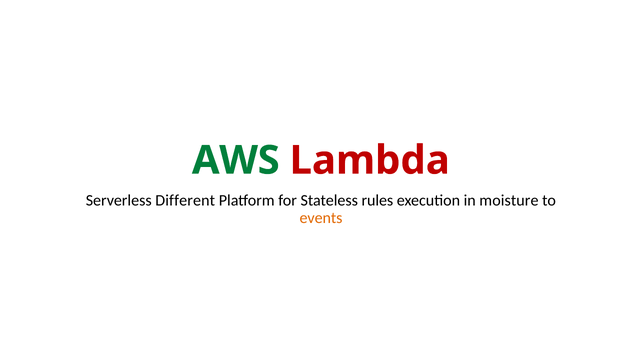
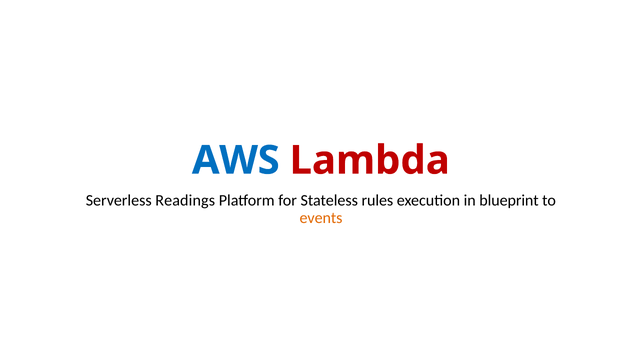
AWS colour: green -> blue (236, 160)
Different: Different -> Readings (185, 201)
moisture: moisture -> blueprint (509, 201)
